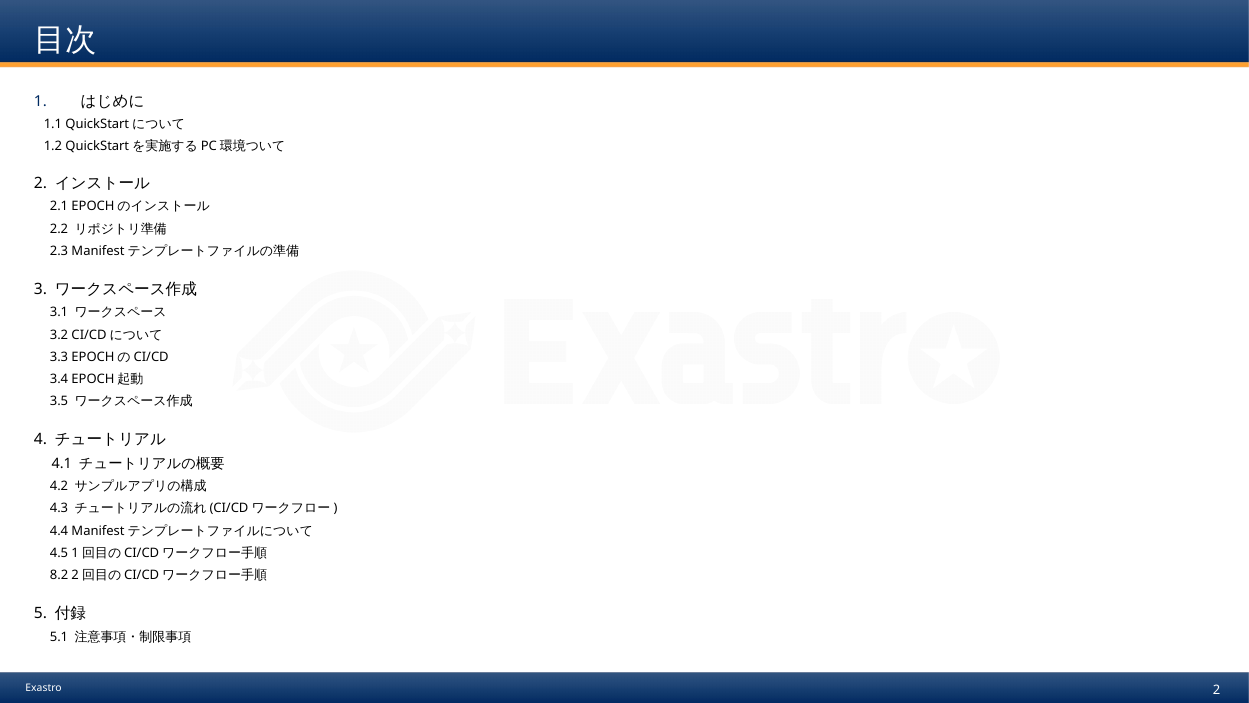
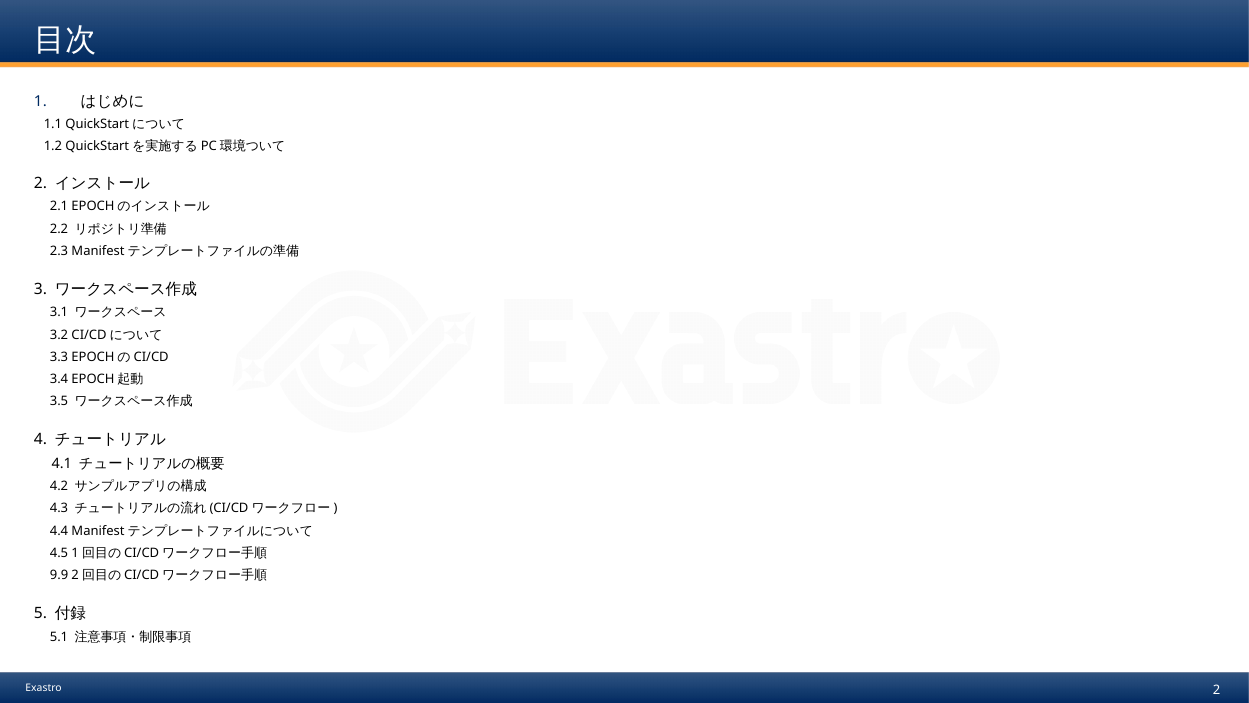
8.2: 8.2 -> 9.9 (59, 575)
